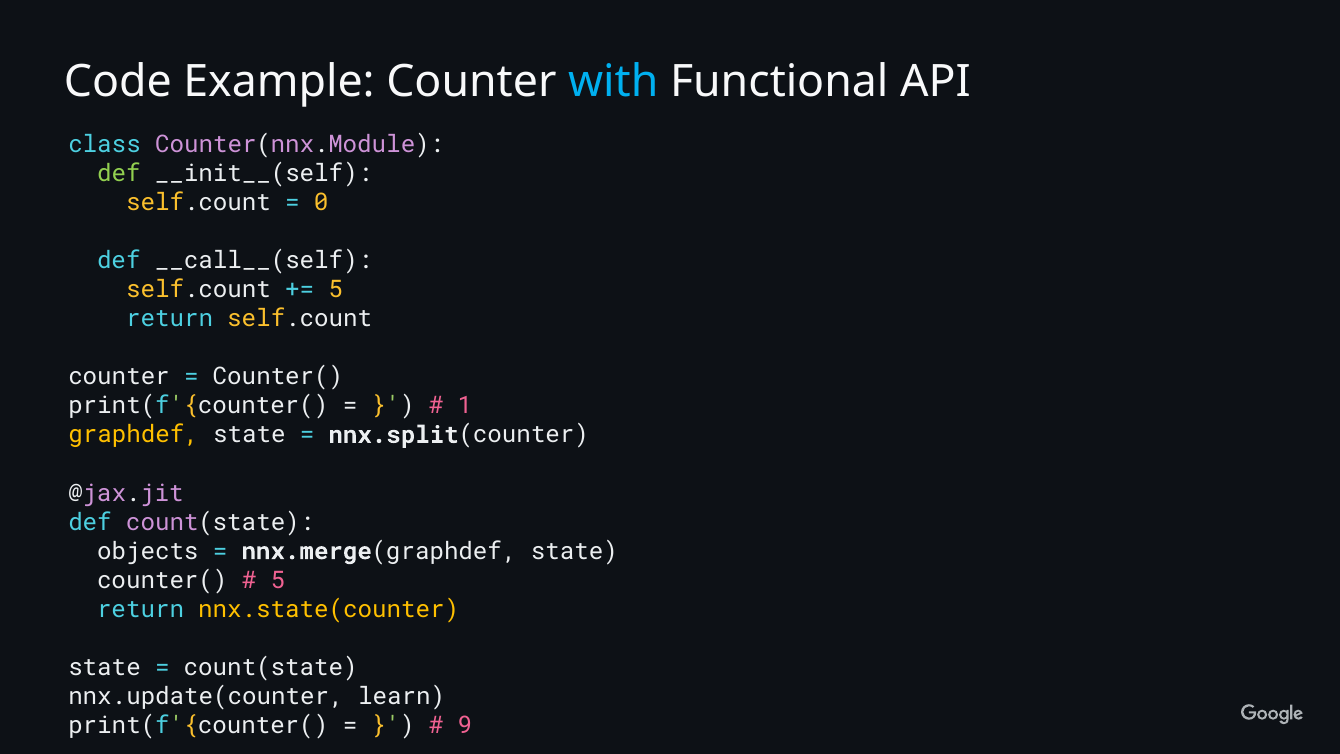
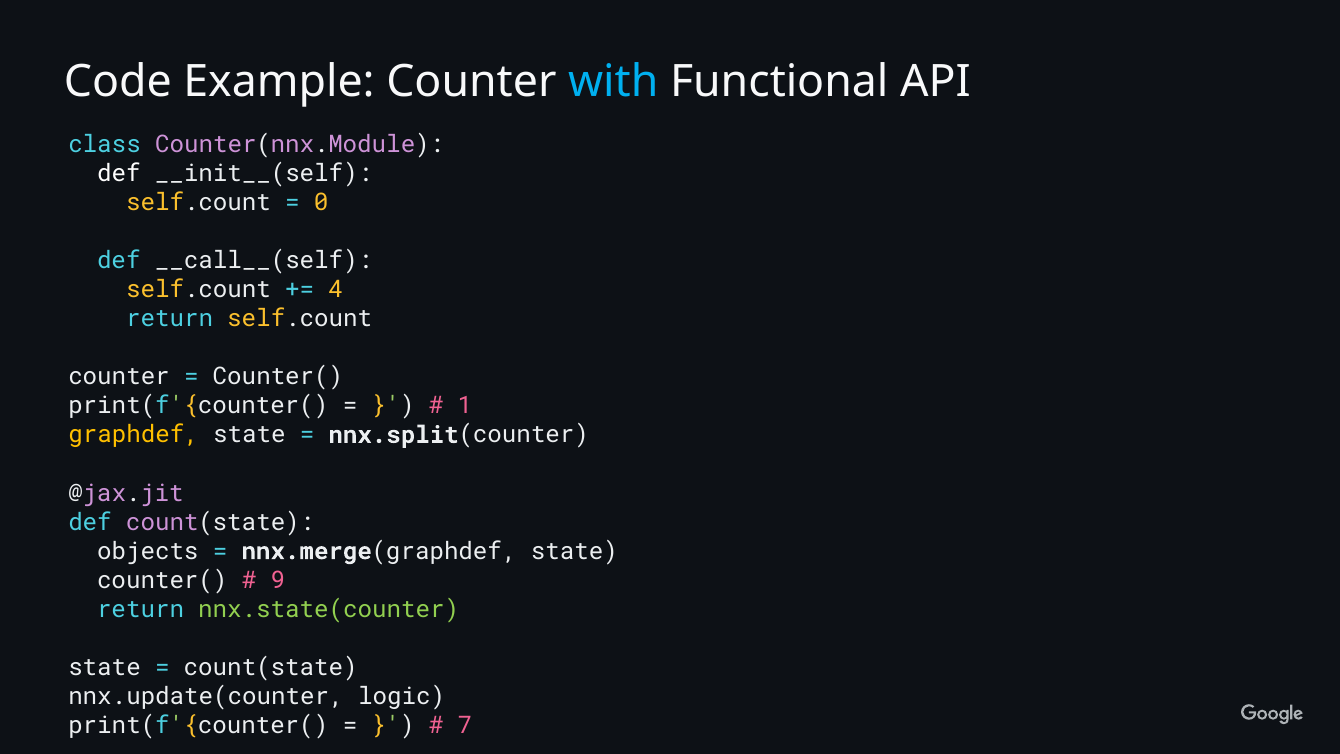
def colour: light green -> white (119, 173)
5: 5 -> 4 (336, 289)
5: 5 -> 9 (278, 580)
nnx.state(counter colour: yellow -> light green (329, 609)
learn: learn -> logic (402, 696)
9: 9 -> 7 (465, 725)
